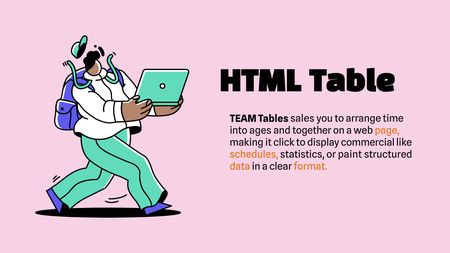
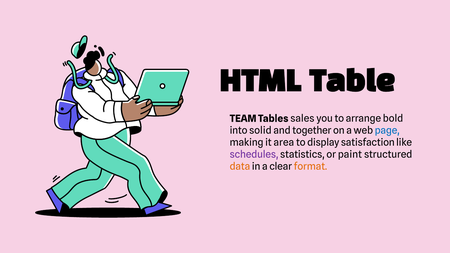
time: time -> bold (393, 119)
ages: ages -> solid (260, 131)
page colour: orange -> blue (387, 131)
click: click -> area (284, 143)
commercial: commercial -> satisfaction (368, 143)
schedules colour: orange -> purple (254, 155)
